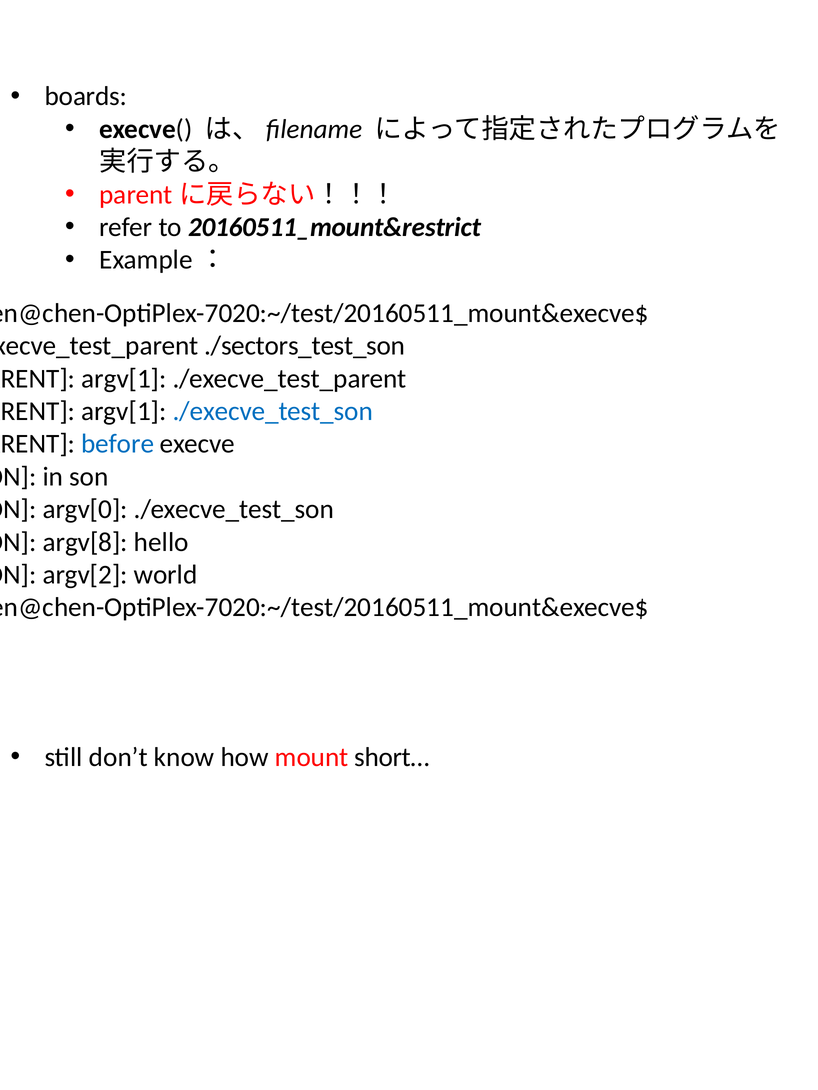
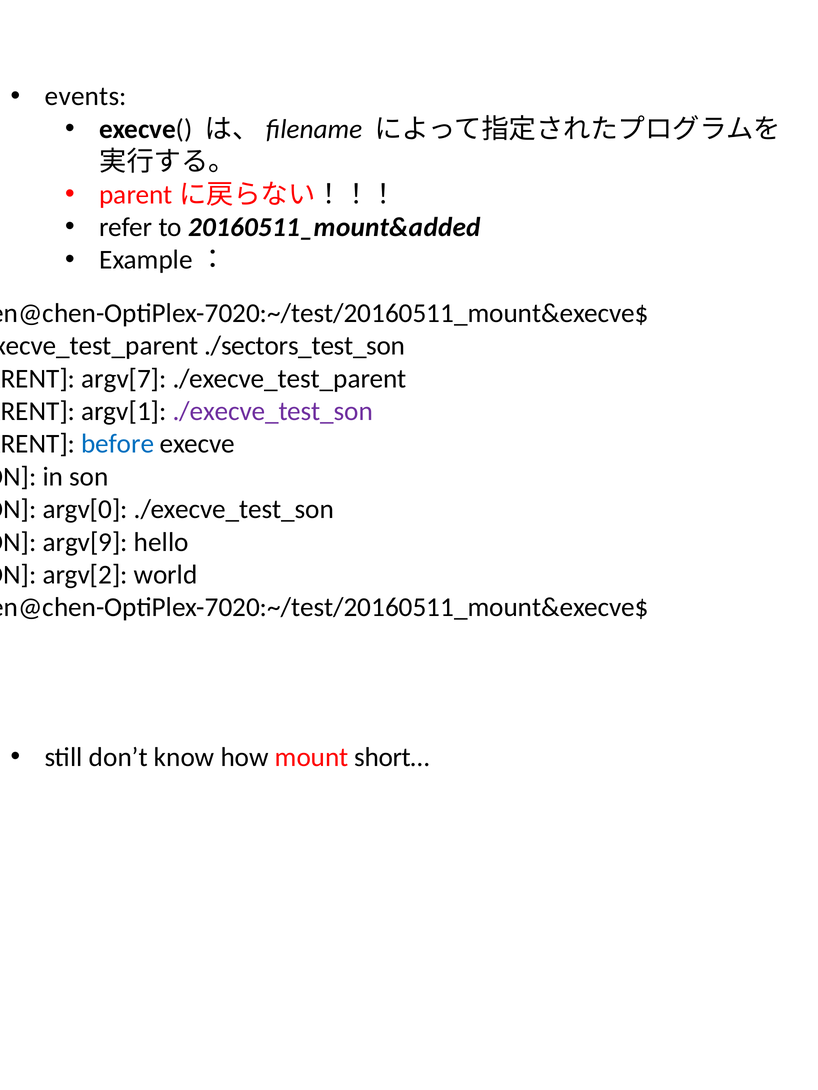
boards: boards -> events (86, 97)
20160511_mount&restrict: 20160511_mount&restrict -> 20160511_mount&added (334, 227)
argv[1: argv[1 -> argv[7 (124, 379)
./execve_test_son colour: blue -> purple (273, 412)
argv[8: argv[8 -> argv[9 (85, 542)
